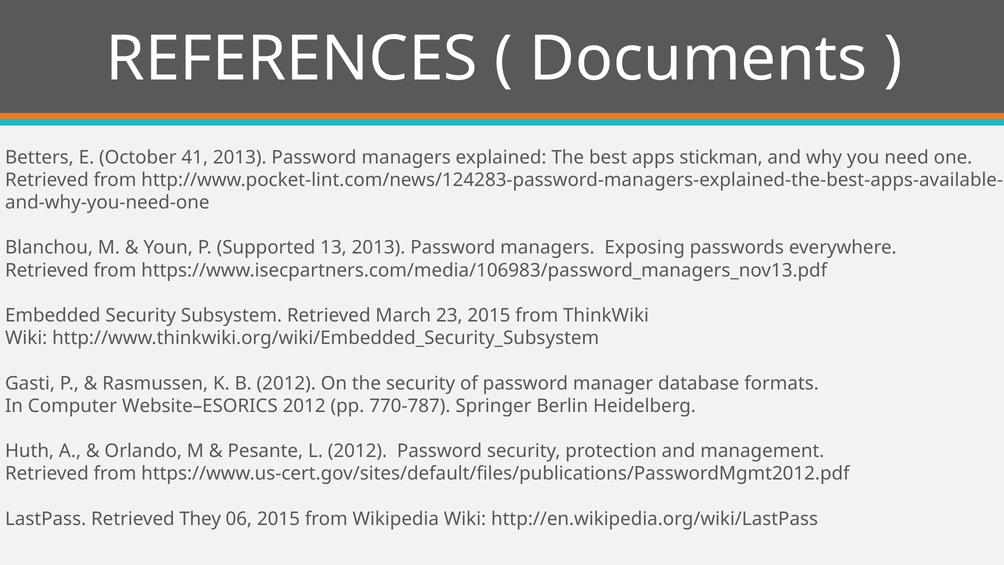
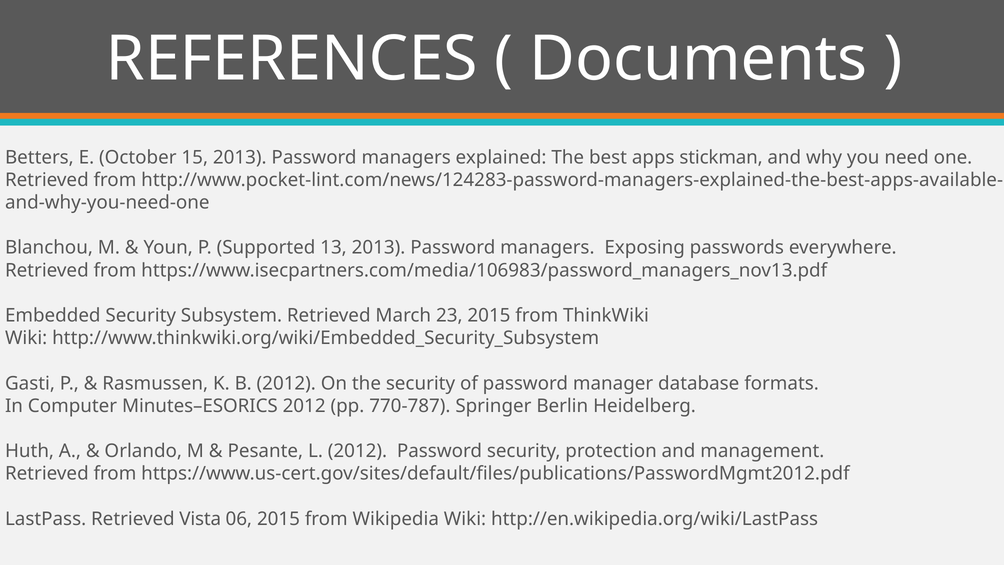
41: 41 -> 15 (195, 157)
Website–ESORICS: Website–ESORICS -> Minutes–ESORICS (200, 406)
They: They -> Vista (200, 519)
